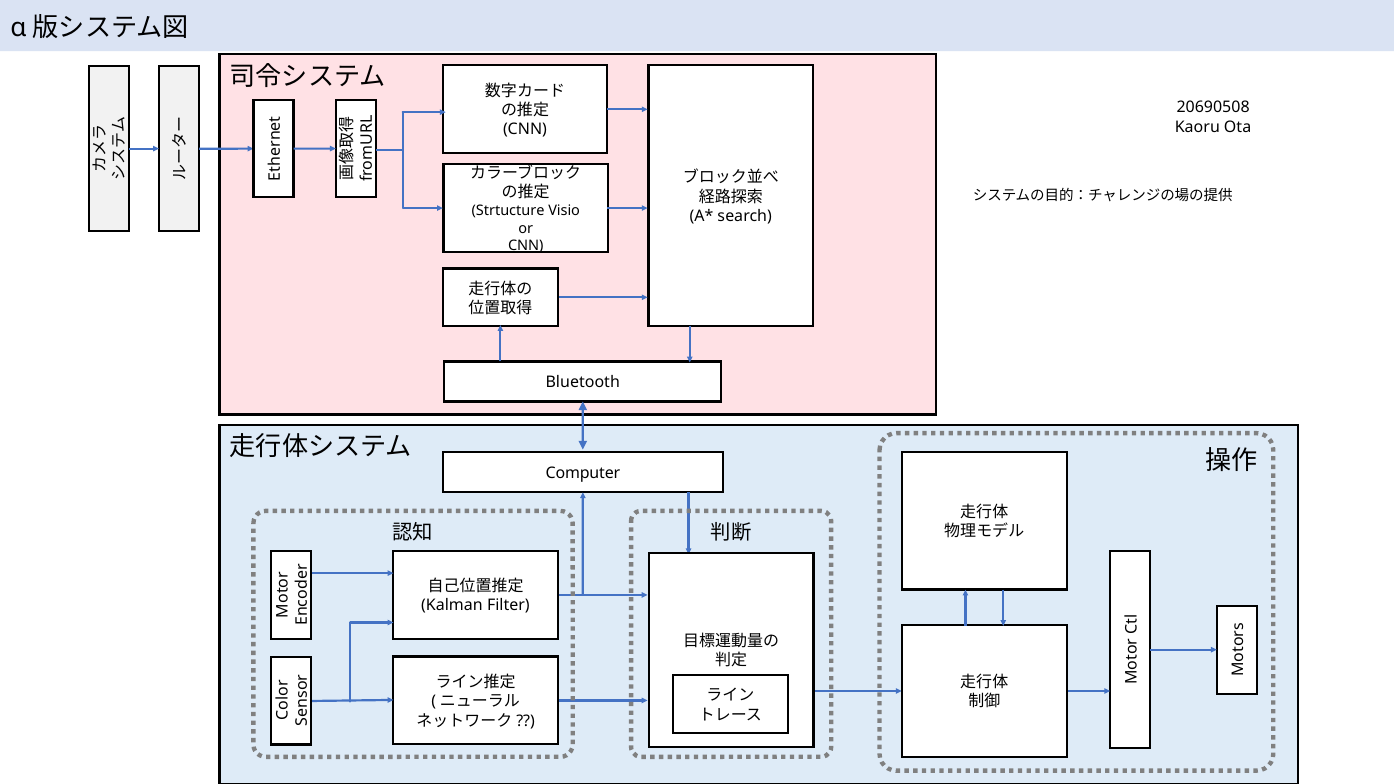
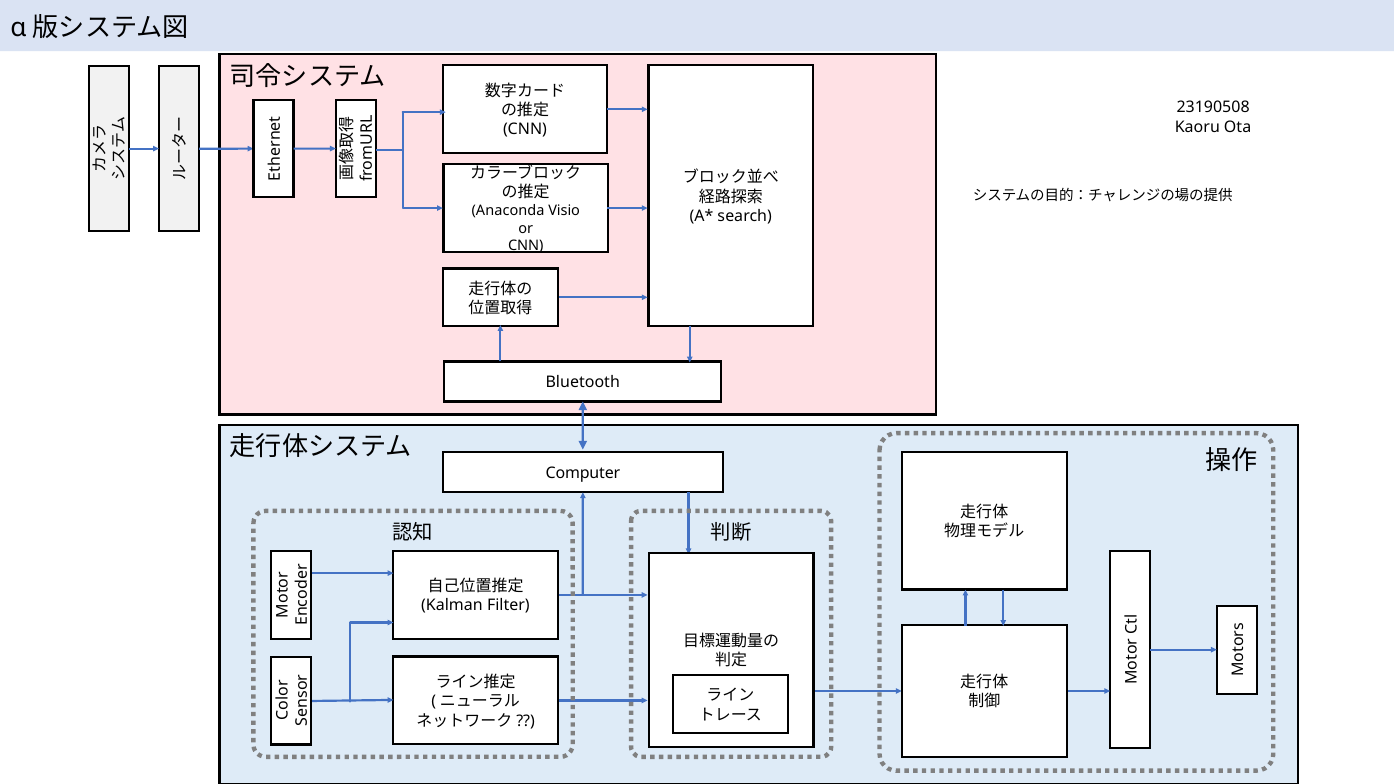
20690508: 20690508 -> 23190508 (1213, 108)
Strtucture: Strtucture -> Anaconda (508, 211)
